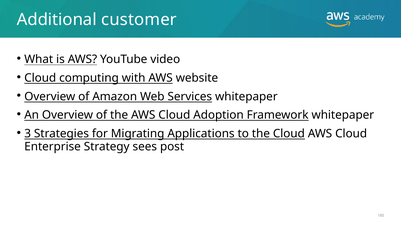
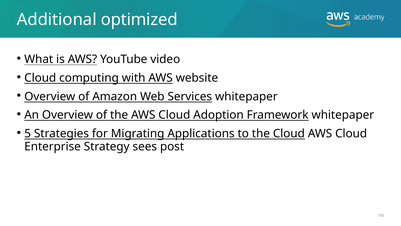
customer: customer -> optimized (139, 20)
3: 3 -> 5 (28, 133)
